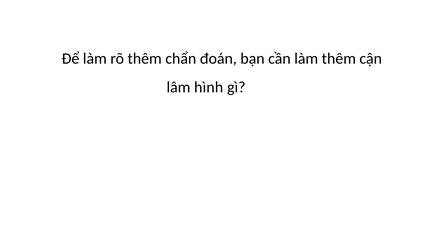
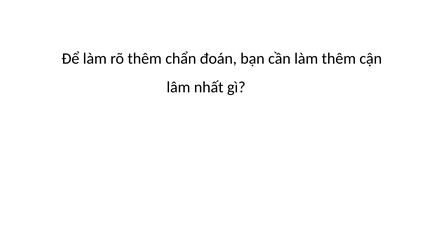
hình: hình -> nhất (209, 87)
